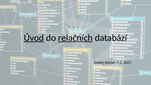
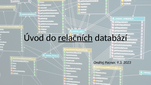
Úvod underline: present -> none (34, 38)
